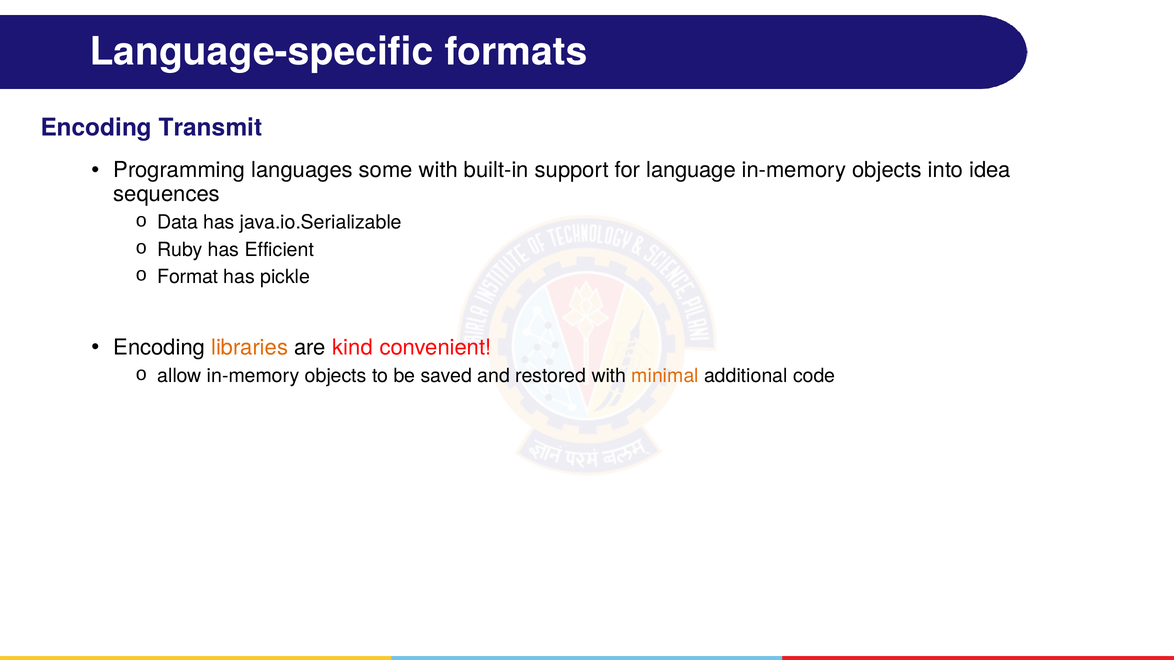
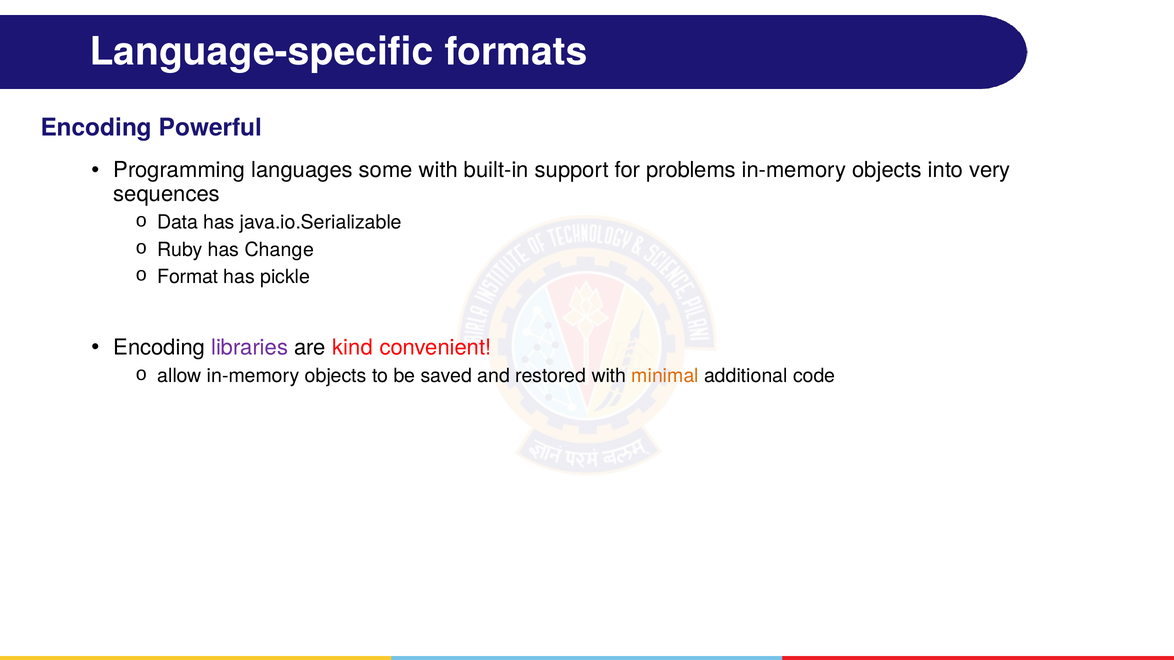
Transmit: Transmit -> Powerful (211, 128)
language: language -> problems (691, 170)
idea: idea -> very (990, 170)
Efficient: Efficient -> Change (279, 250)
libraries colour: orange -> purple (250, 348)
